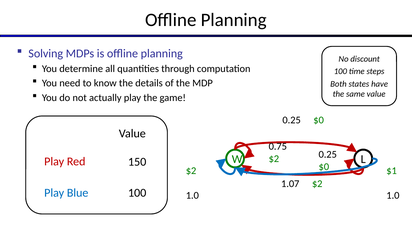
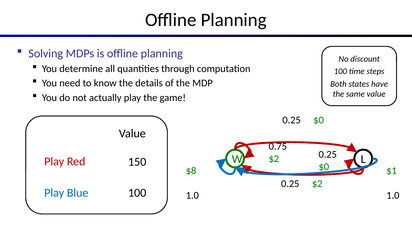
$2: $2 -> $8 (191, 171)
1.07: 1.07 -> 0.25 (290, 184)
